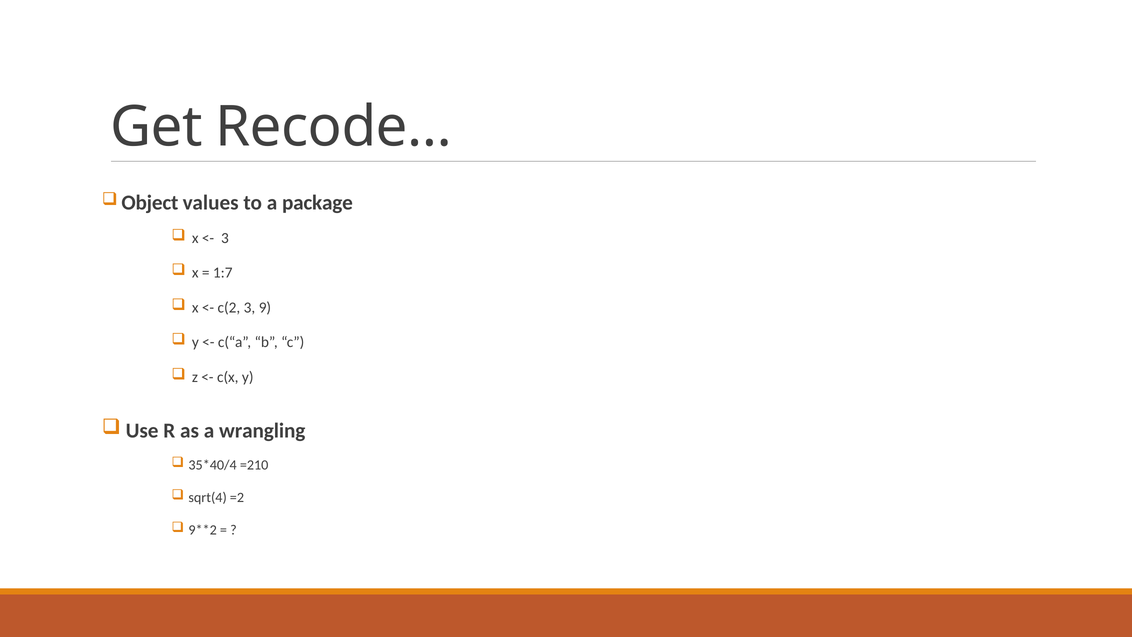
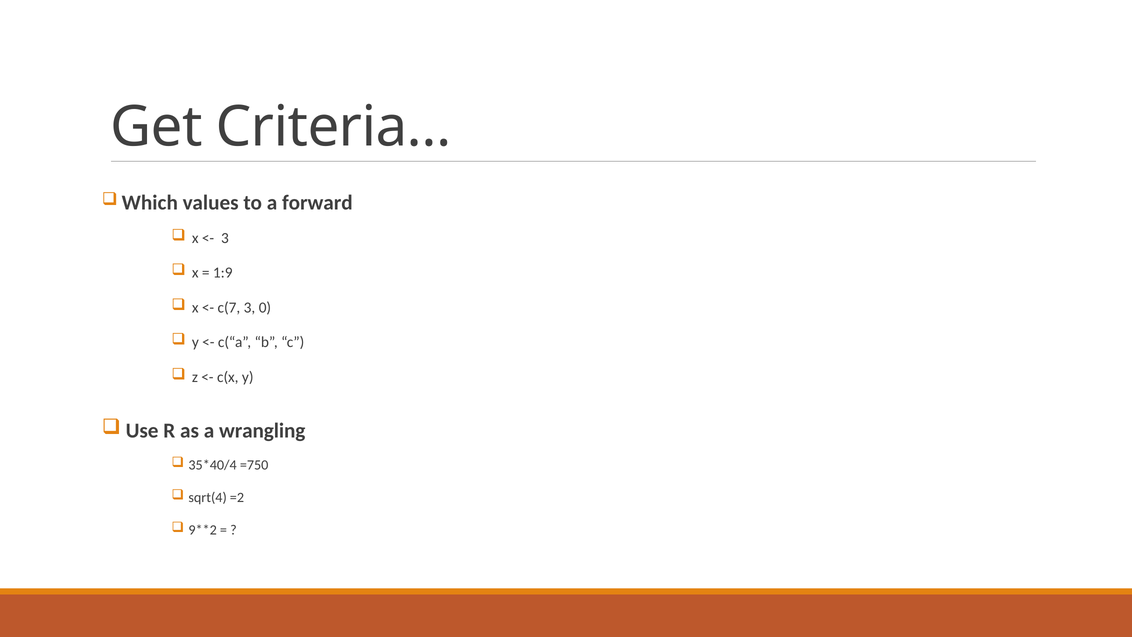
Recode…: Recode… -> Criteria… (334, 127)
Object: Object -> Which (150, 203)
package: package -> forward (317, 203)
1:7: 1:7 -> 1:9 (223, 273)
c(2: c(2 -> c(7 (229, 307)
9: 9 -> 0 (265, 307)
=210: =210 -> =750 (254, 465)
